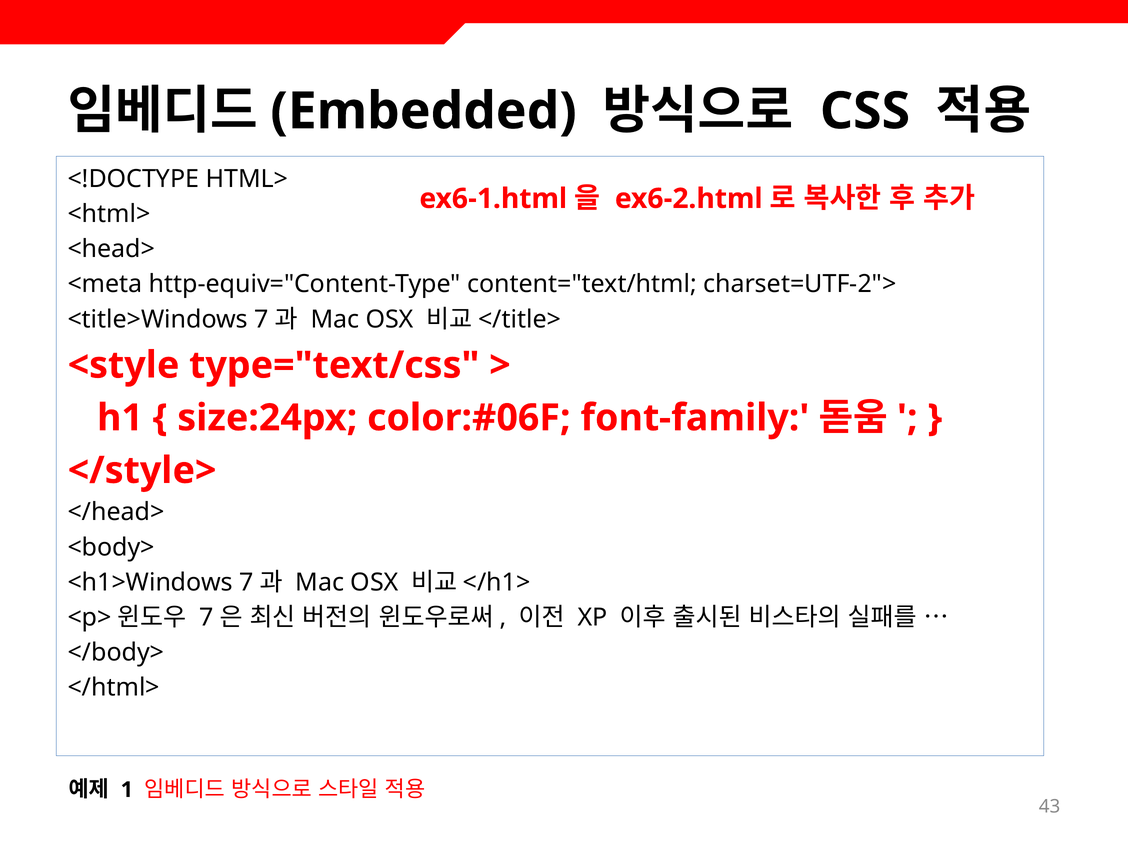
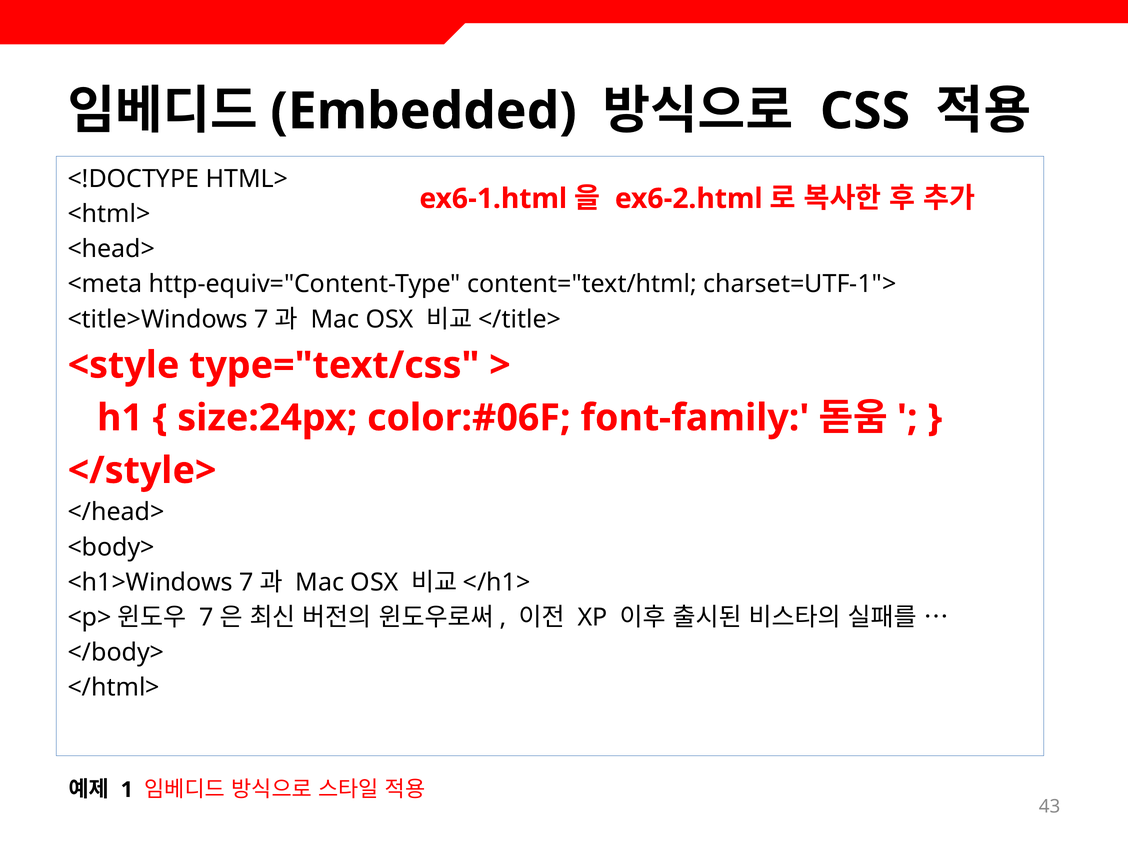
charset=UTF-2">: charset=UTF-2"> -> charset=UTF-1"> (800, 284)
